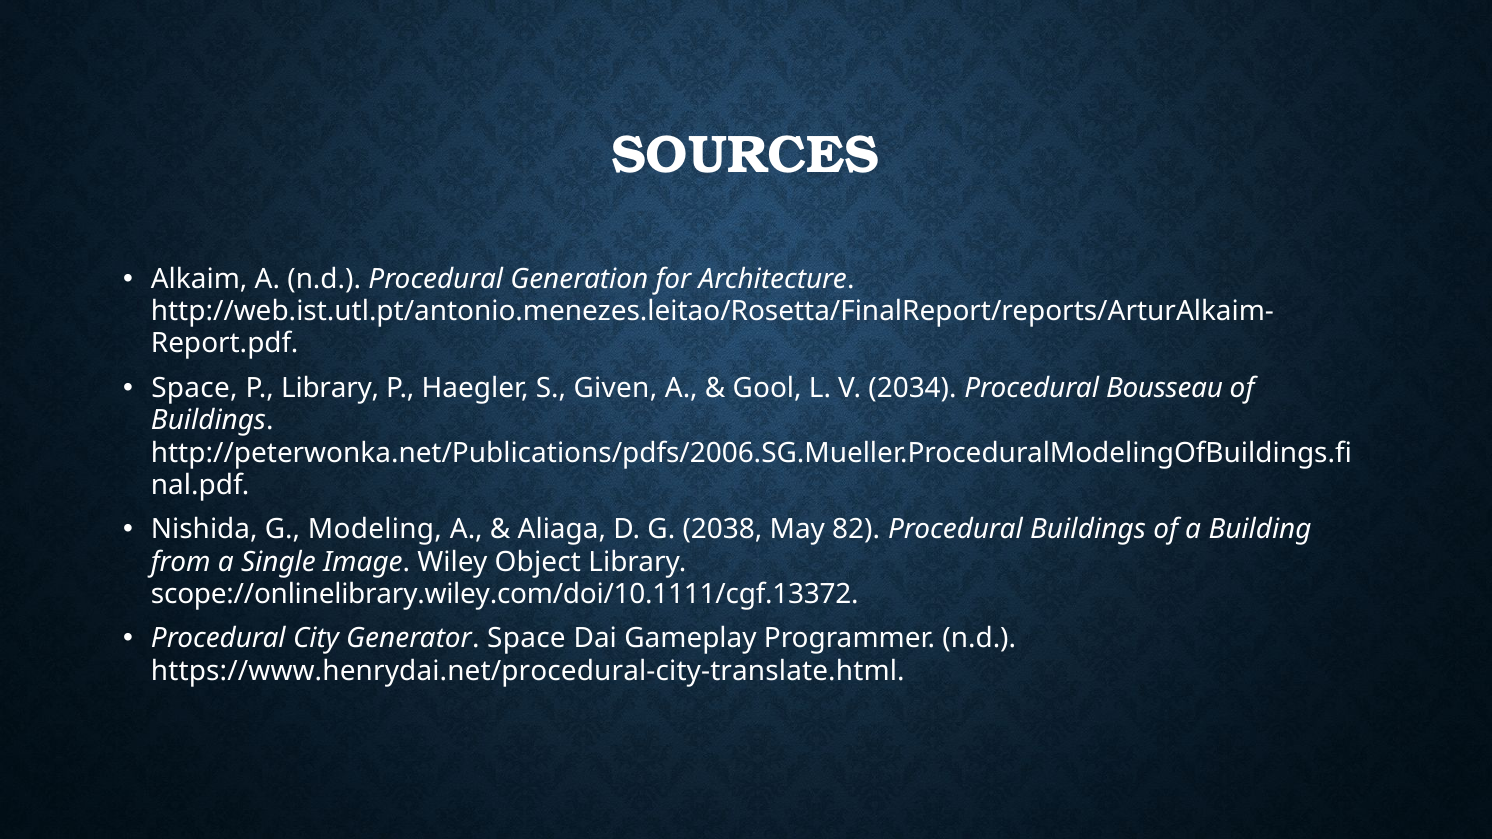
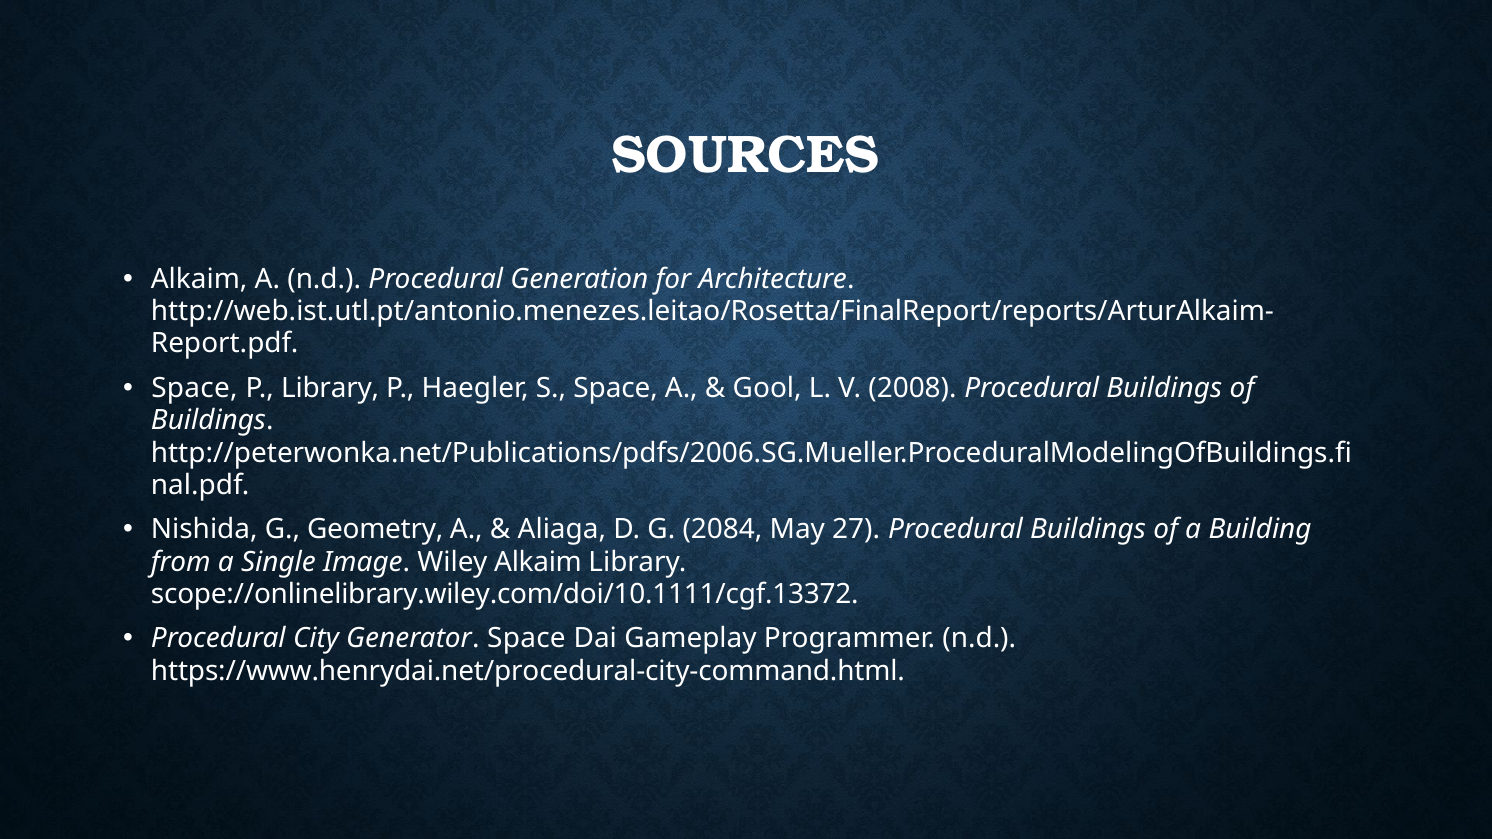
S Given: Given -> Space (616, 388)
2034: 2034 -> 2008 (913, 388)
Bousseau: Bousseau -> Buildings (1164, 388)
Modeling: Modeling -> Geometry (375, 530)
2038: 2038 -> 2084 (722, 530)
82: 82 -> 27 (856, 530)
Wiley Object: Object -> Alkaim (538, 562)
https://www.henrydai.net/procedural-city-translate.html: https://www.henrydai.net/procedural-city-translate.html -> https://www.henrydai.net/procedural-city-command.html (528, 671)
